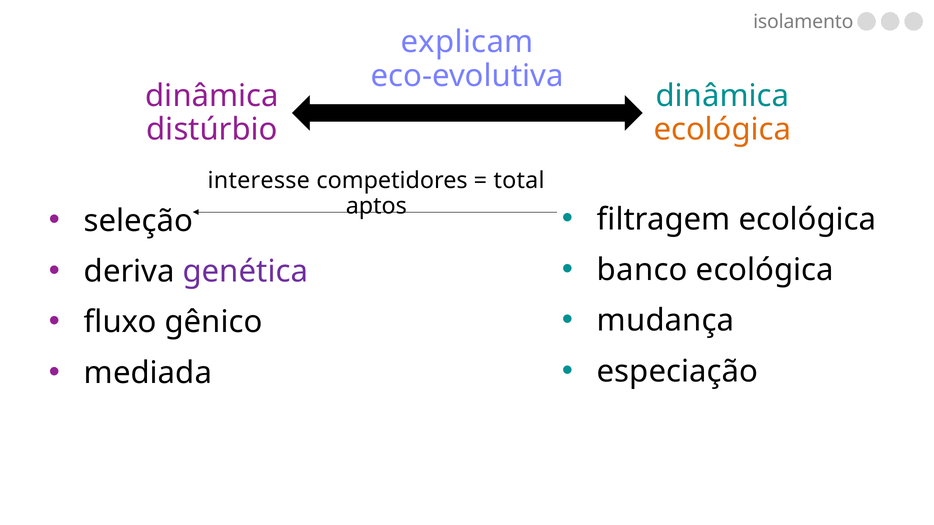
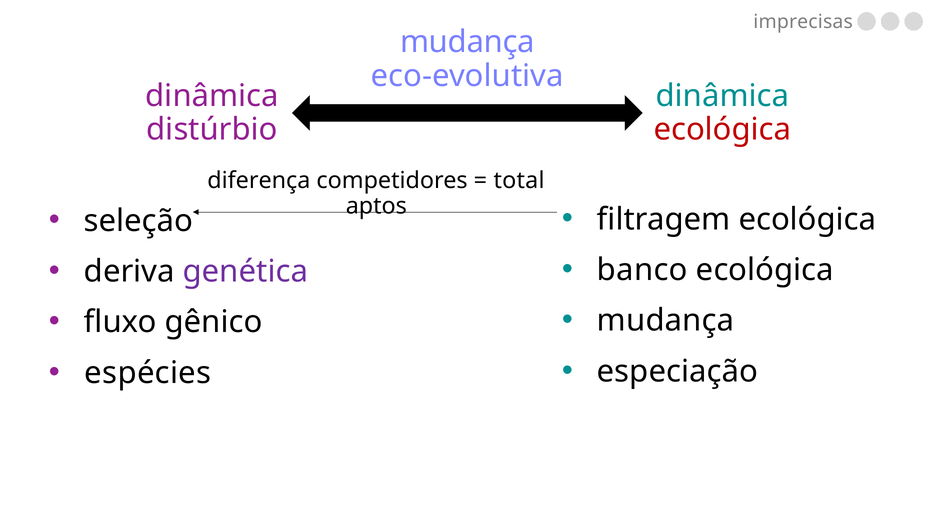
isolamento: isolamento -> imprecisas (803, 22)
explicam: explicam -> mudança (467, 42)
ecológica colour: orange -> red (722, 130)
interesse: interesse -> diferença (259, 181)
mediada: mediada -> espécies (148, 373)
